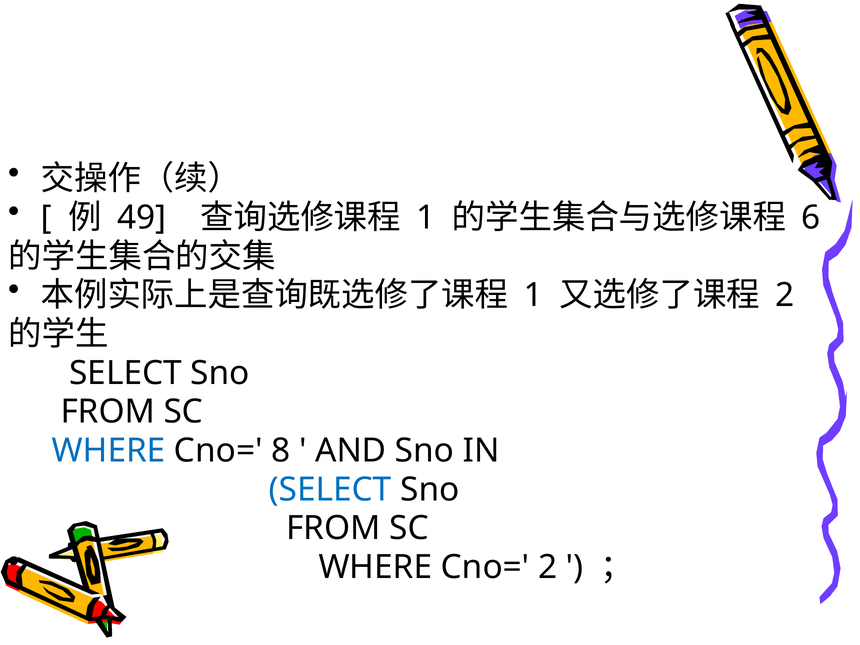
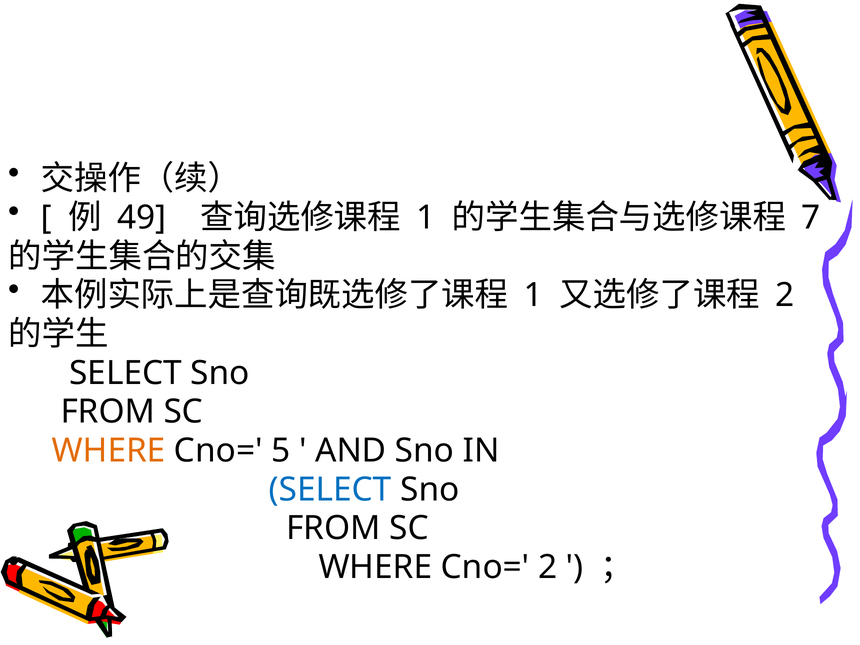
6: 6 -> 7 (811, 218)
WHERE colour: blue -> orange (109, 451)
8: 8 -> 5 (281, 451)
